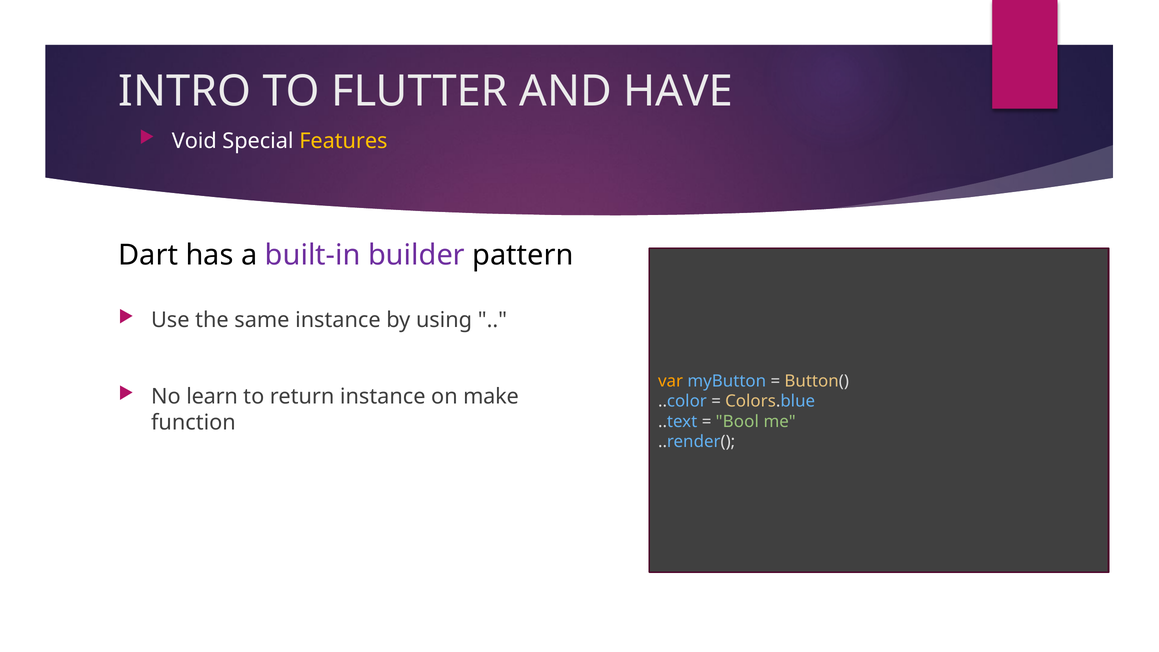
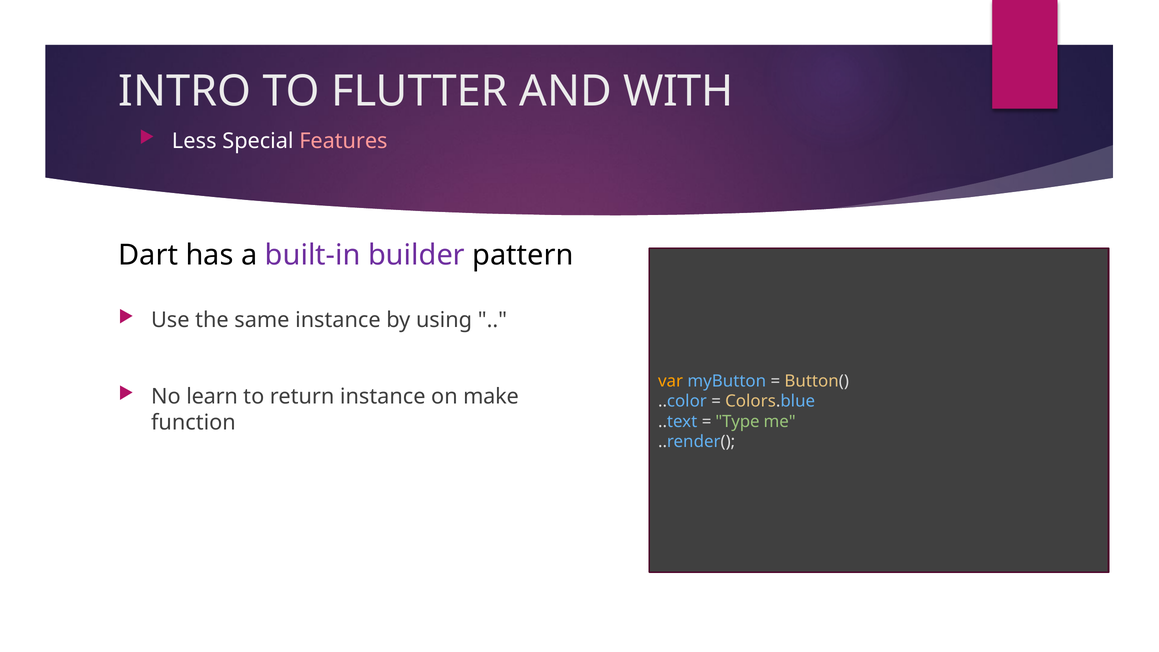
HAVE: HAVE -> WITH (678, 91)
Void: Void -> Less (194, 141)
Features colour: yellow -> pink (343, 141)
Bool: Bool -> Type (737, 422)
